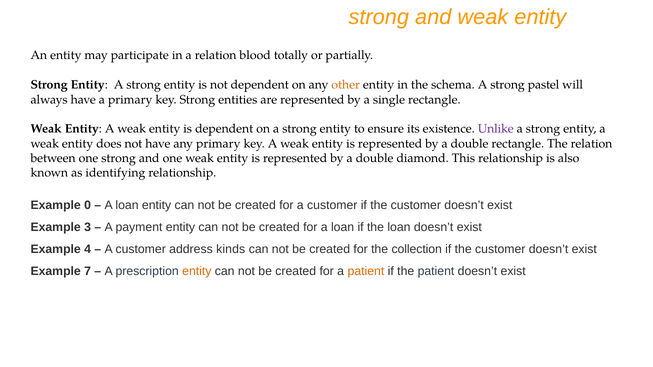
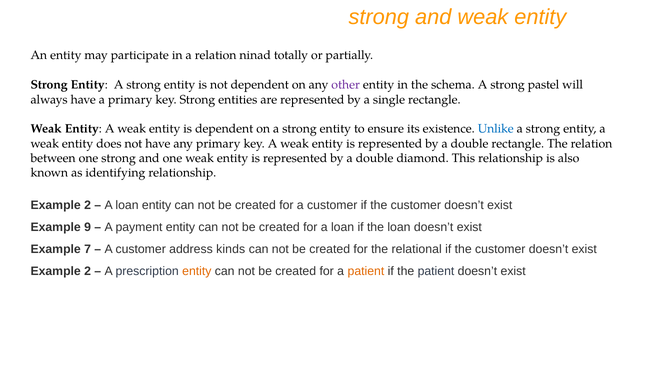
blood: blood -> ninad (255, 55)
other colour: orange -> purple (346, 85)
Unlike colour: purple -> blue (496, 129)
0: 0 -> 2 (88, 205)
3: 3 -> 9 (88, 227)
4: 4 -> 7 (88, 250)
collection: collection -> relational (417, 250)
7: 7 -> 2 (88, 272)
